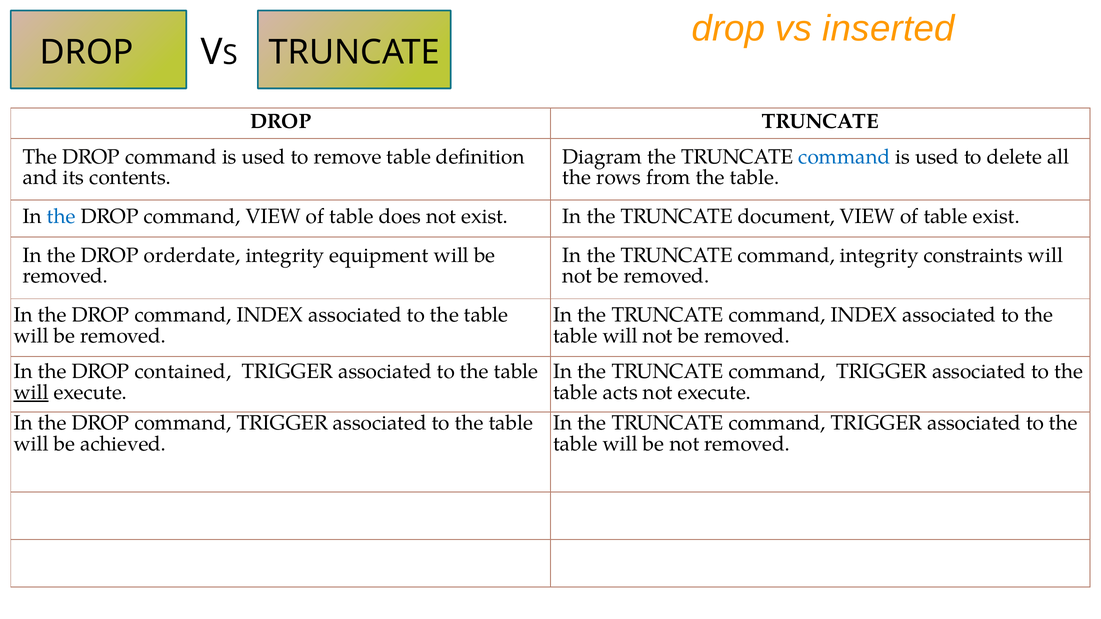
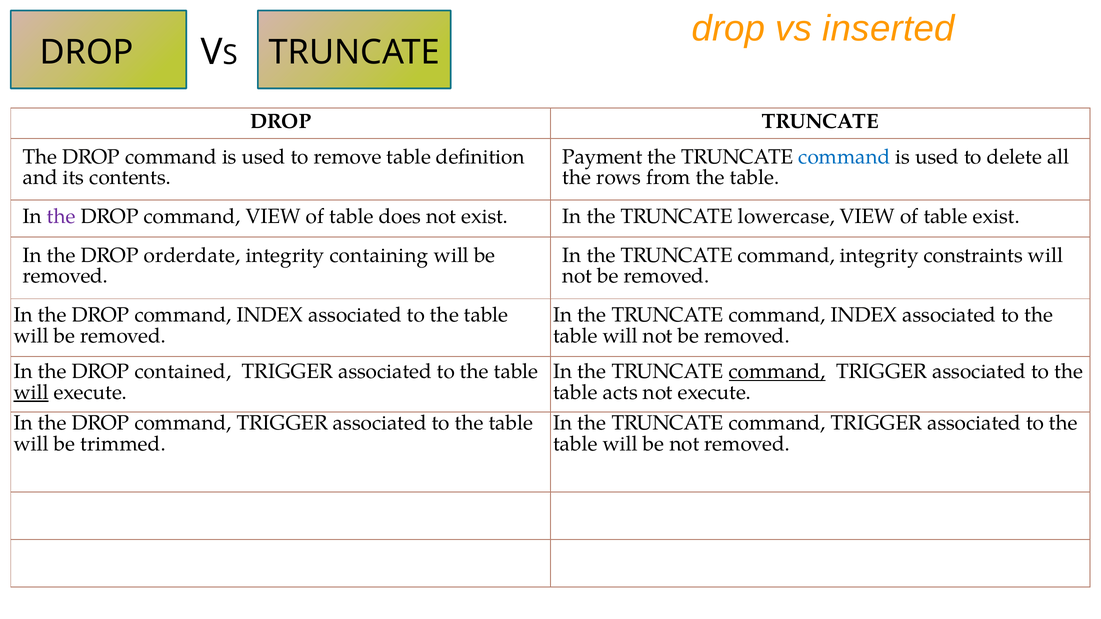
Diagram: Diagram -> Payment (602, 157)
the colour: blue -> purple (61, 217)
document: document -> lowercase (786, 217)
equipment: equipment -> containing (379, 255)
command underline: none -> present (777, 372)
achieved: achieved -> trimmed (123, 444)
